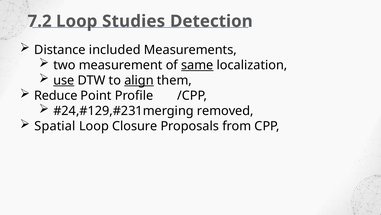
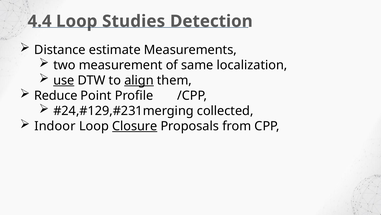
7.2: 7.2 -> 4.4 (40, 21)
included: included -> estimate (115, 50)
same underline: present -> none (197, 65)
removed: removed -> collected (225, 111)
Spatial: Spatial -> Indoor (55, 126)
Closure underline: none -> present (135, 126)
